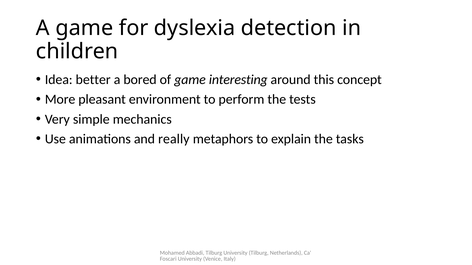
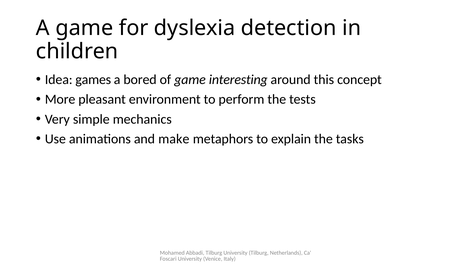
better: better -> games (93, 80)
really: really -> make (174, 139)
